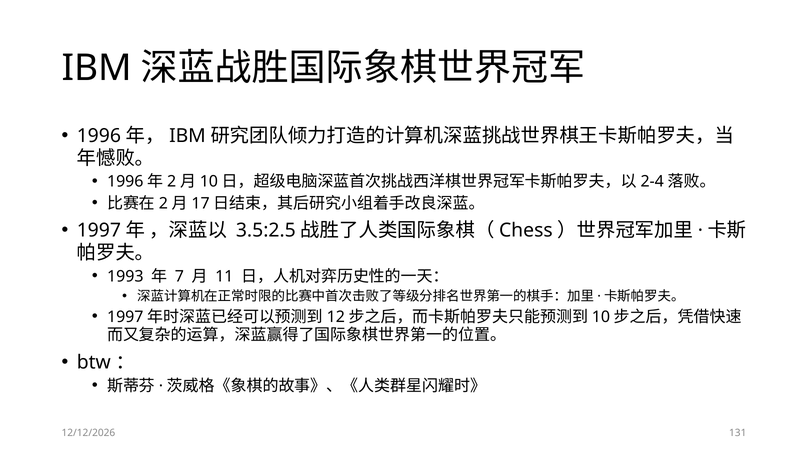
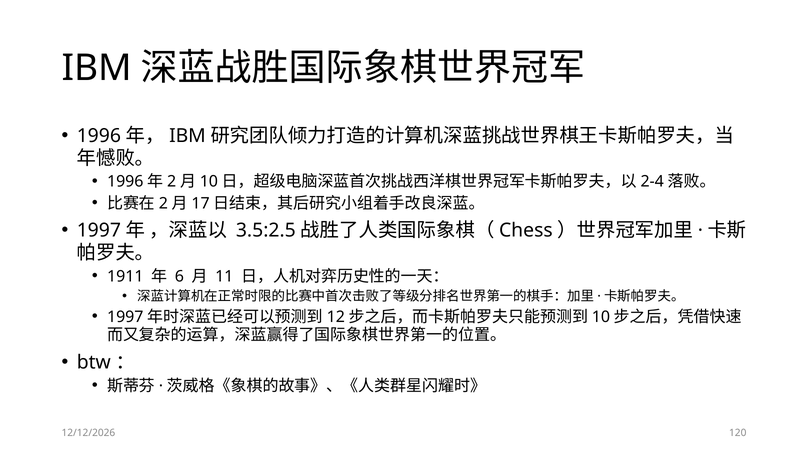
1993: 1993 -> 1911 (125, 277)
7: 7 -> 6 (179, 277)
131: 131 -> 120 (738, 433)
